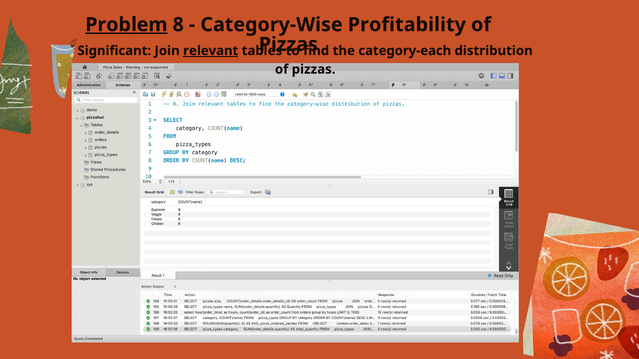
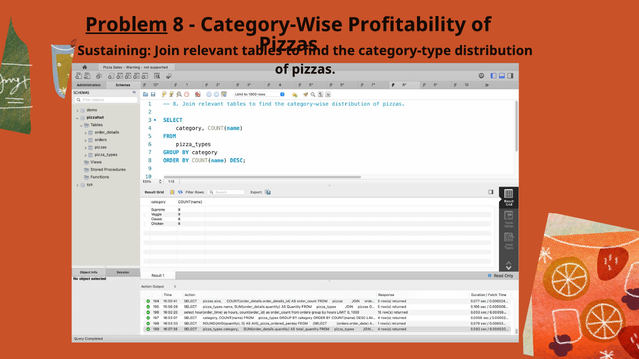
Significant: Significant -> Sustaining (114, 51)
relevant underline: present -> none (211, 51)
category-each: category-each -> category-type (405, 51)
